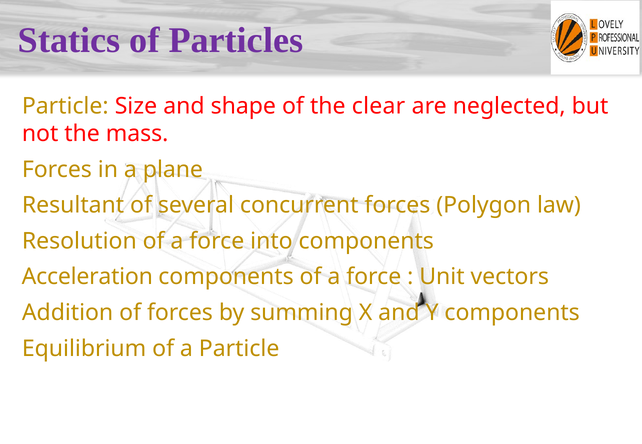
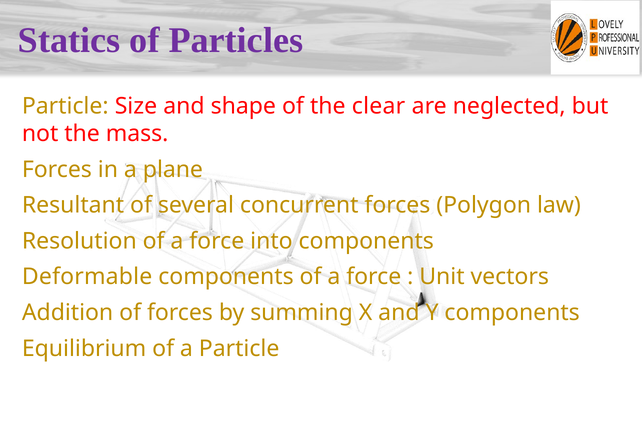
Acceleration: Acceleration -> Deformable (87, 277)
